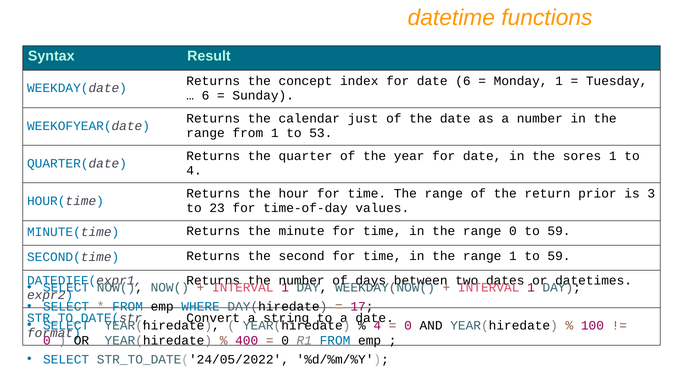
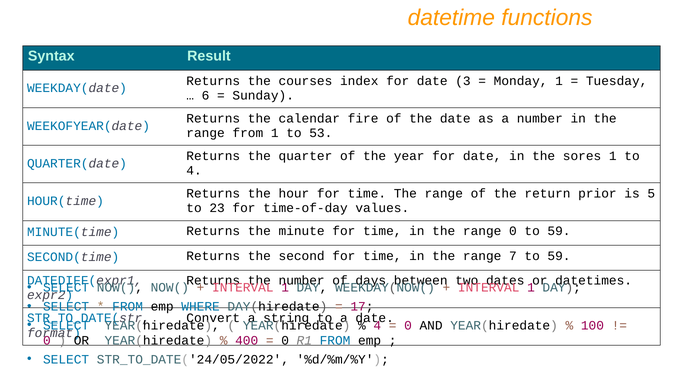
concept: concept -> courses (305, 81)
date 6: 6 -> 3 (463, 81)
just: just -> fire (363, 119)
3: 3 -> 5 (651, 194)
range 1: 1 -> 7 (513, 256)
